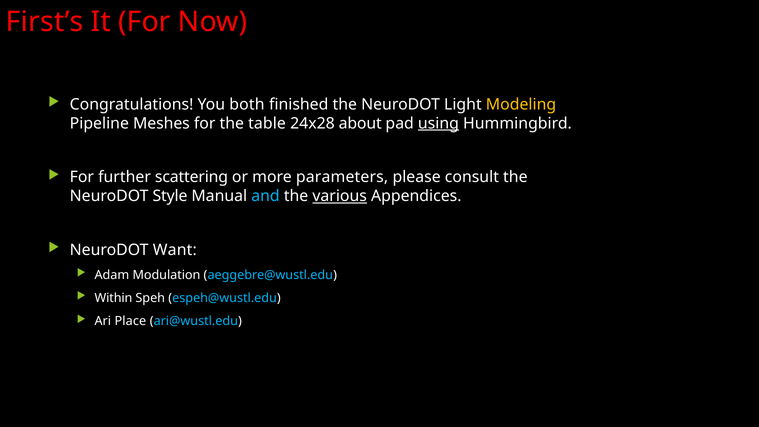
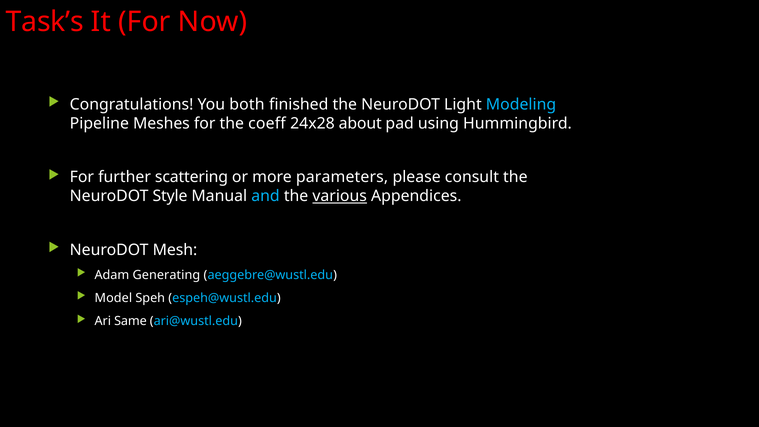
First’s: First’s -> Task’s (45, 22)
Modeling colour: yellow -> light blue (521, 104)
table: table -> coeff (267, 123)
using underline: present -> none (438, 123)
Want: Want -> Mesh (175, 250)
Modulation: Modulation -> Generating (166, 275)
Within: Within -> Model (113, 298)
Place: Place -> Same (130, 321)
